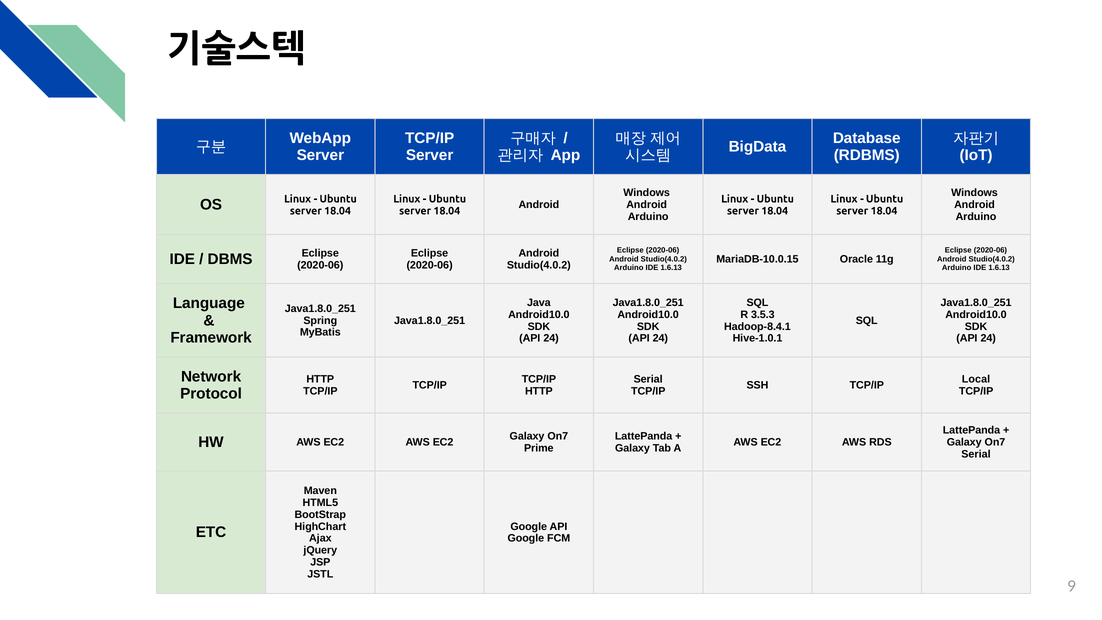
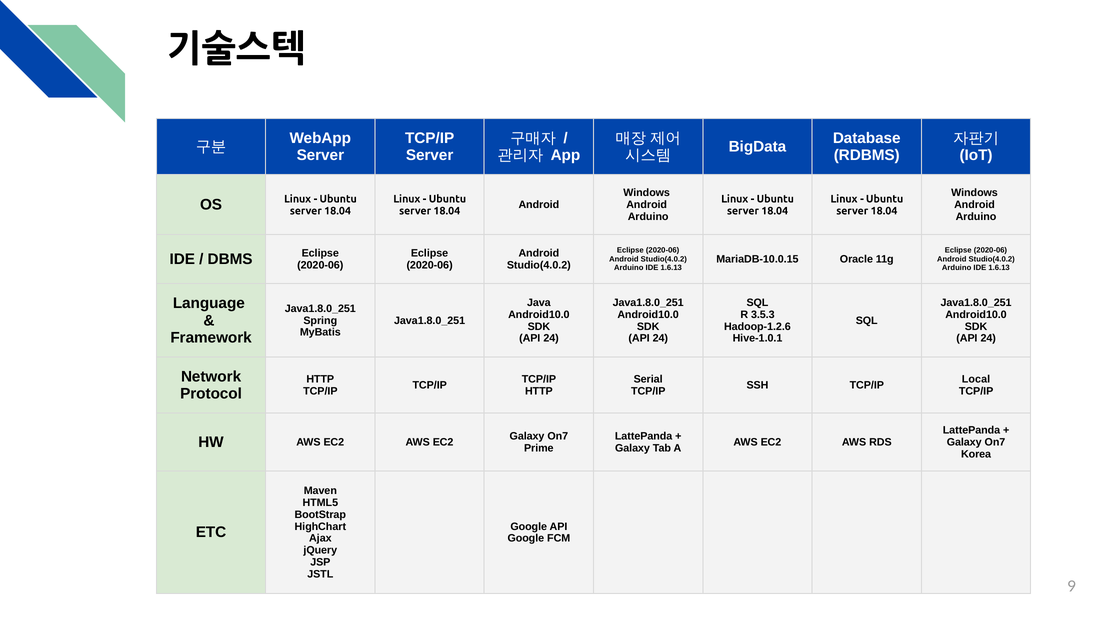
Hadoop-8.4.1: Hadoop-8.4.1 -> Hadoop-1.2.6 (757, 326)
Serial: Serial -> Korea (976, 454)
